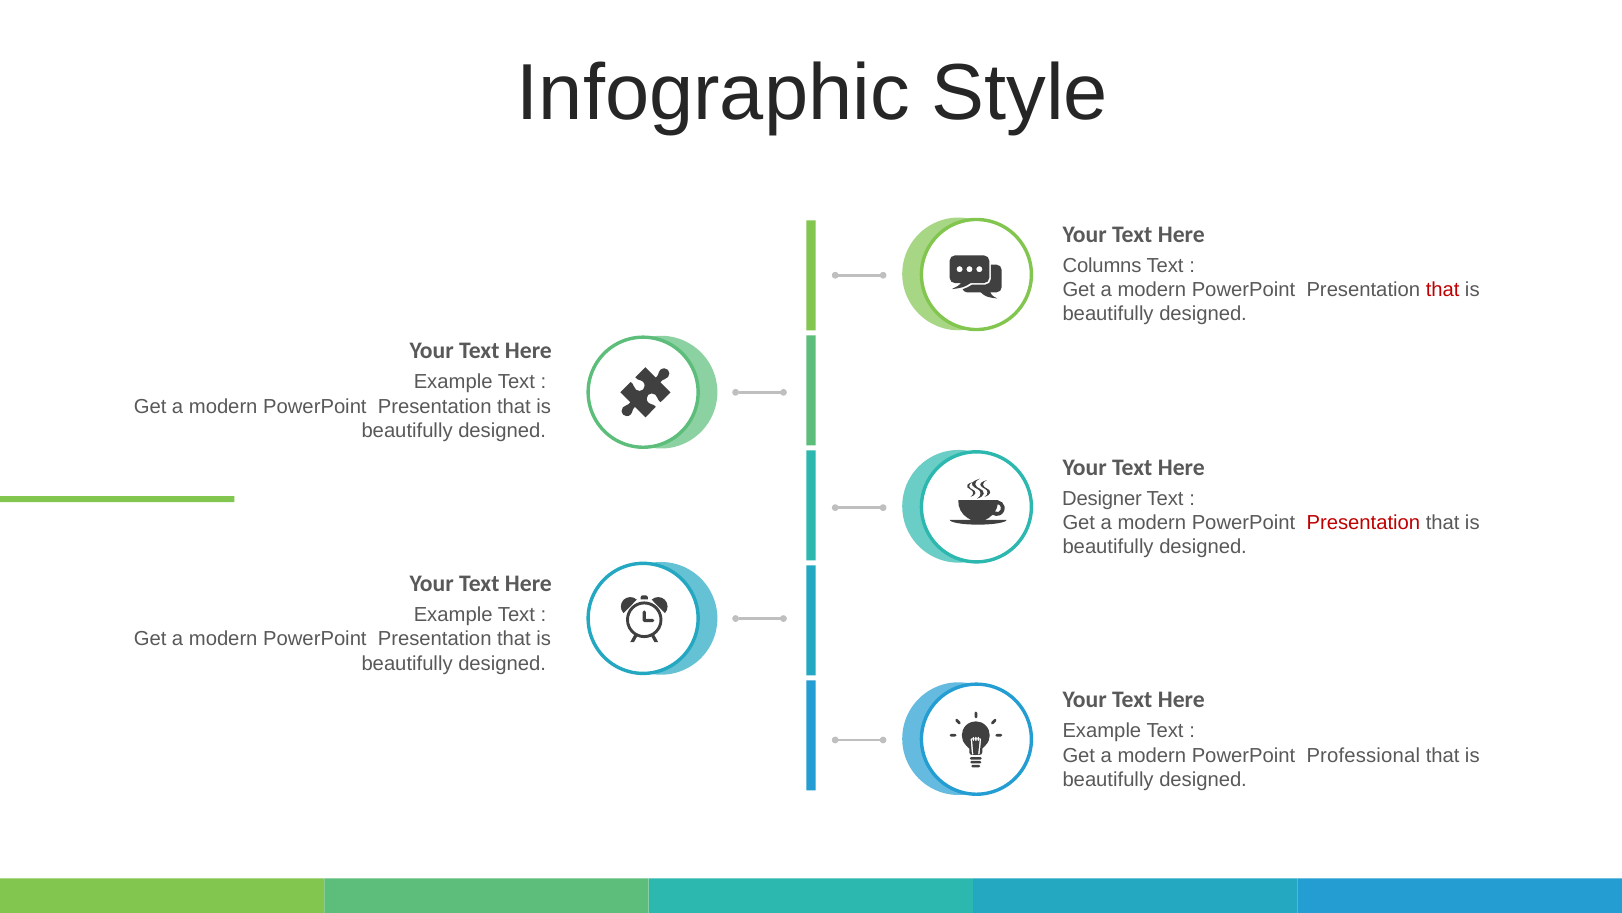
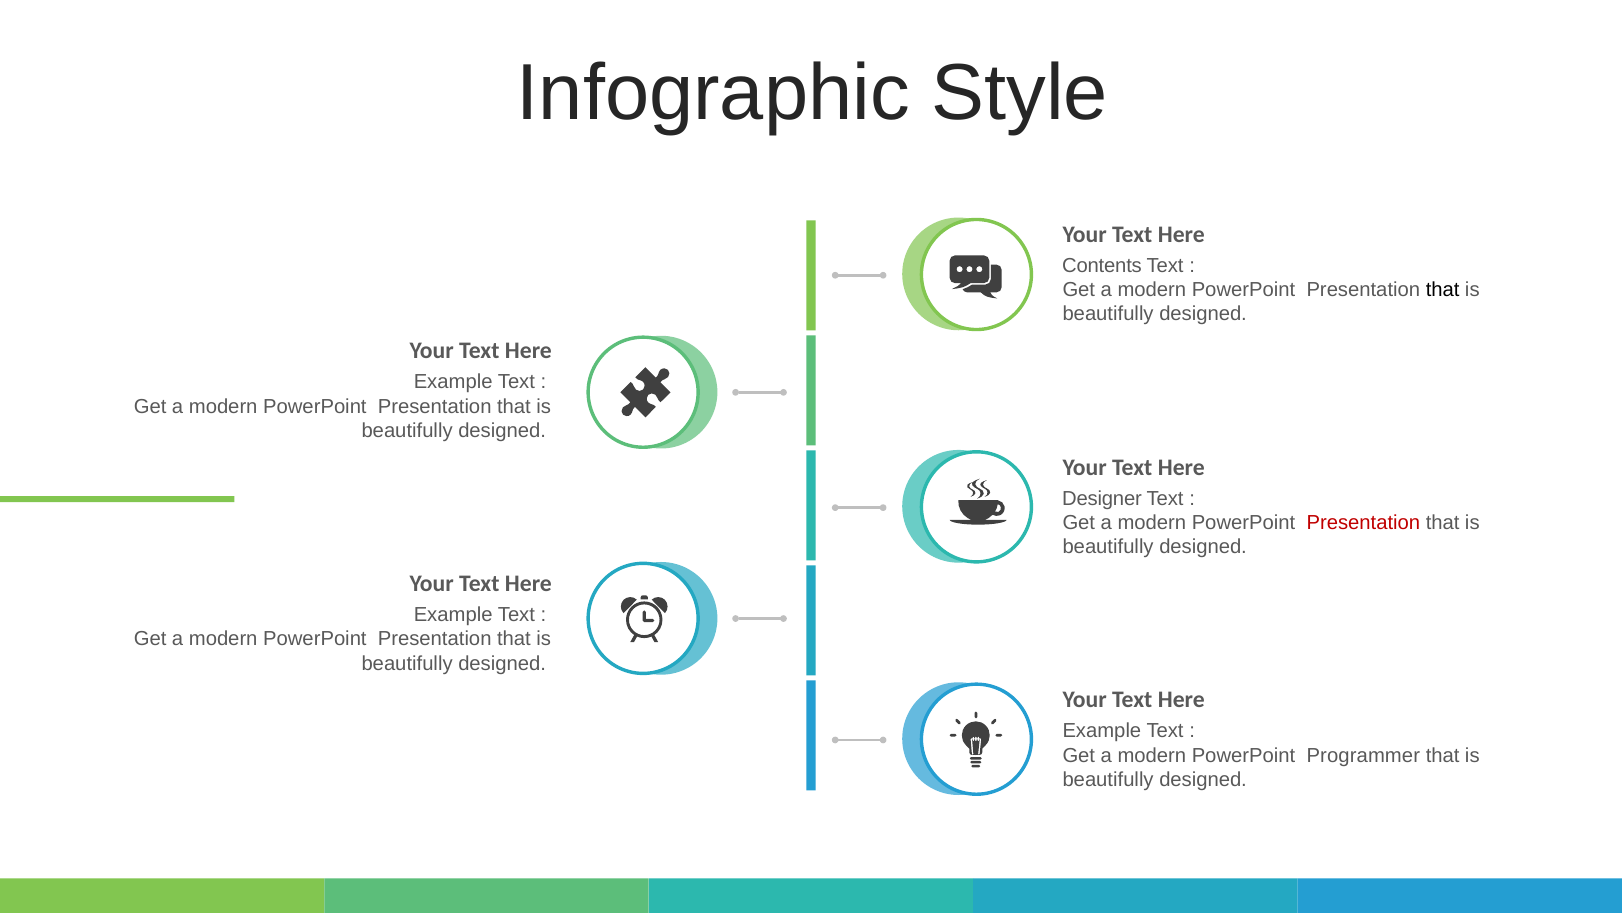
Columns: Columns -> Contents (1102, 265)
that colour: red -> black (1443, 290)
Professional: Professional -> Programmer (1363, 755)
